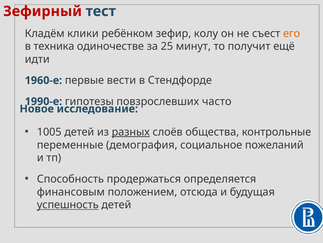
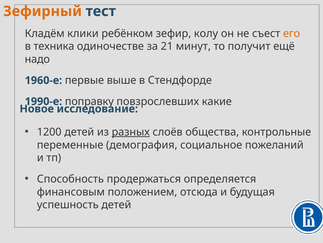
Зефирный colour: red -> orange (43, 11)
25: 25 -> 21 (167, 46)
идти: идти -> надо (37, 59)
вести: вести -> выше (122, 80)
гипотезы: гипотезы -> поправку (89, 101)
часто: часто -> какие (217, 101)
1005: 1005 -> 1200 (49, 132)
успешность underline: present -> none (68, 204)
